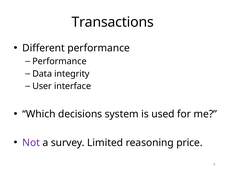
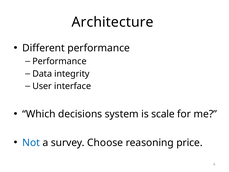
Transactions: Transactions -> Architecture (113, 22)
used: used -> scale (163, 114)
Not colour: purple -> blue (31, 142)
Limited: Limited -> Choose (105, 142)
